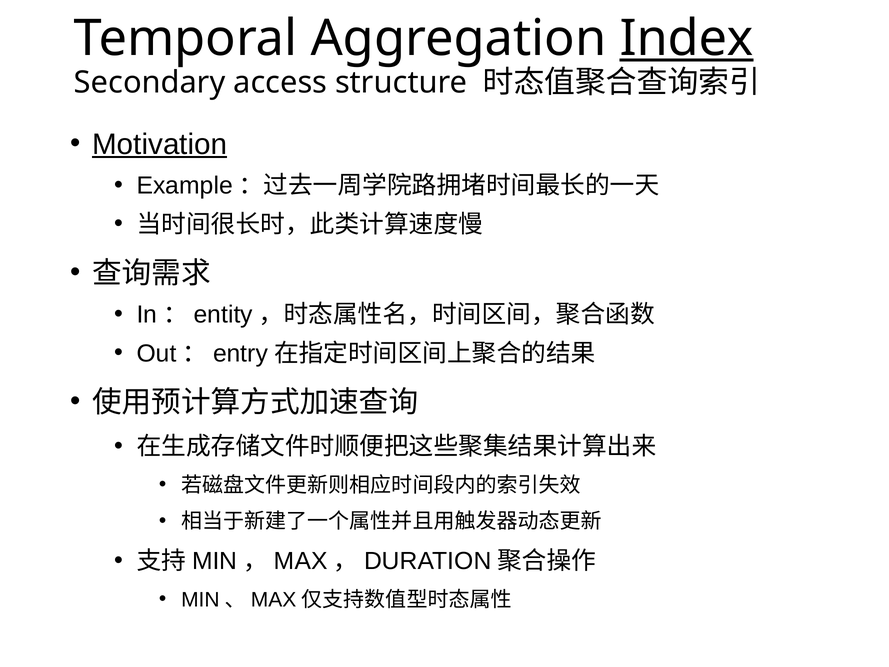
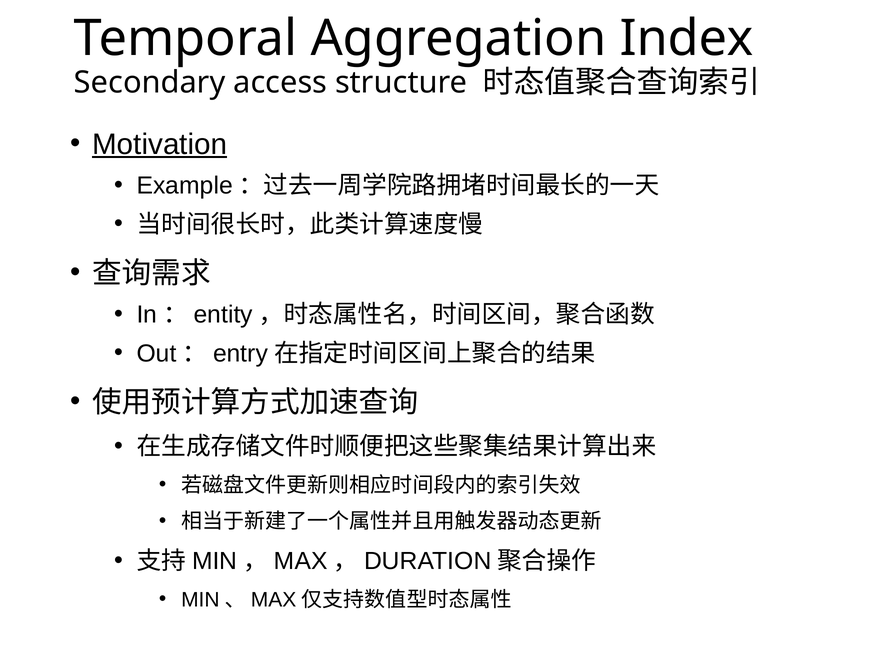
Index underline: present -> none (687, 38)
